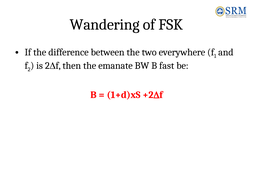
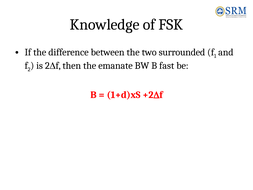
Wandering: Wandering -> Knowledge (105, 24)
everywhere: everywhere -> surrounded (182, 52)
